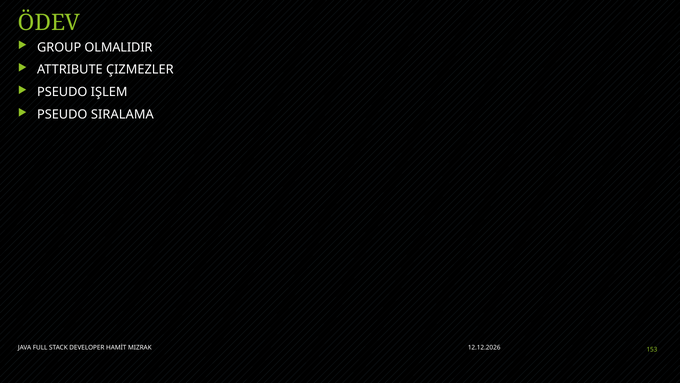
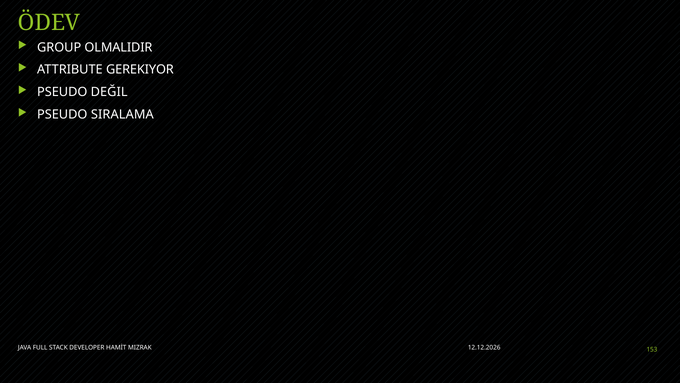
ÇIZMEZLER: ÇIZMEZLER -> GEREKIYOR (140, 70)
IŞLEM: IŞLEM -> DEĞIL (109, 92)
